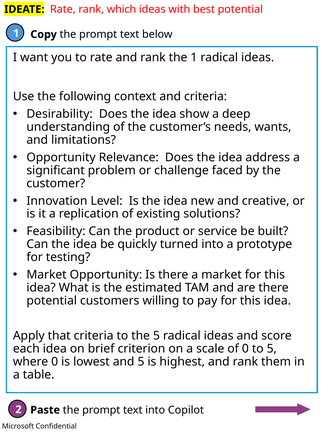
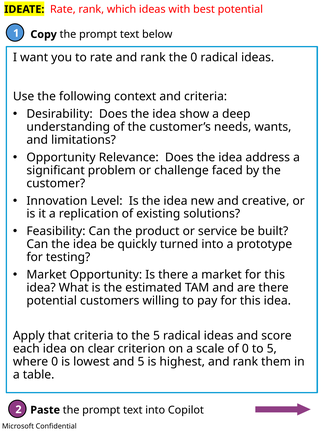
the 1: 1 -> 0 (194, 58)
brief: brief -> clear (101, 349)
